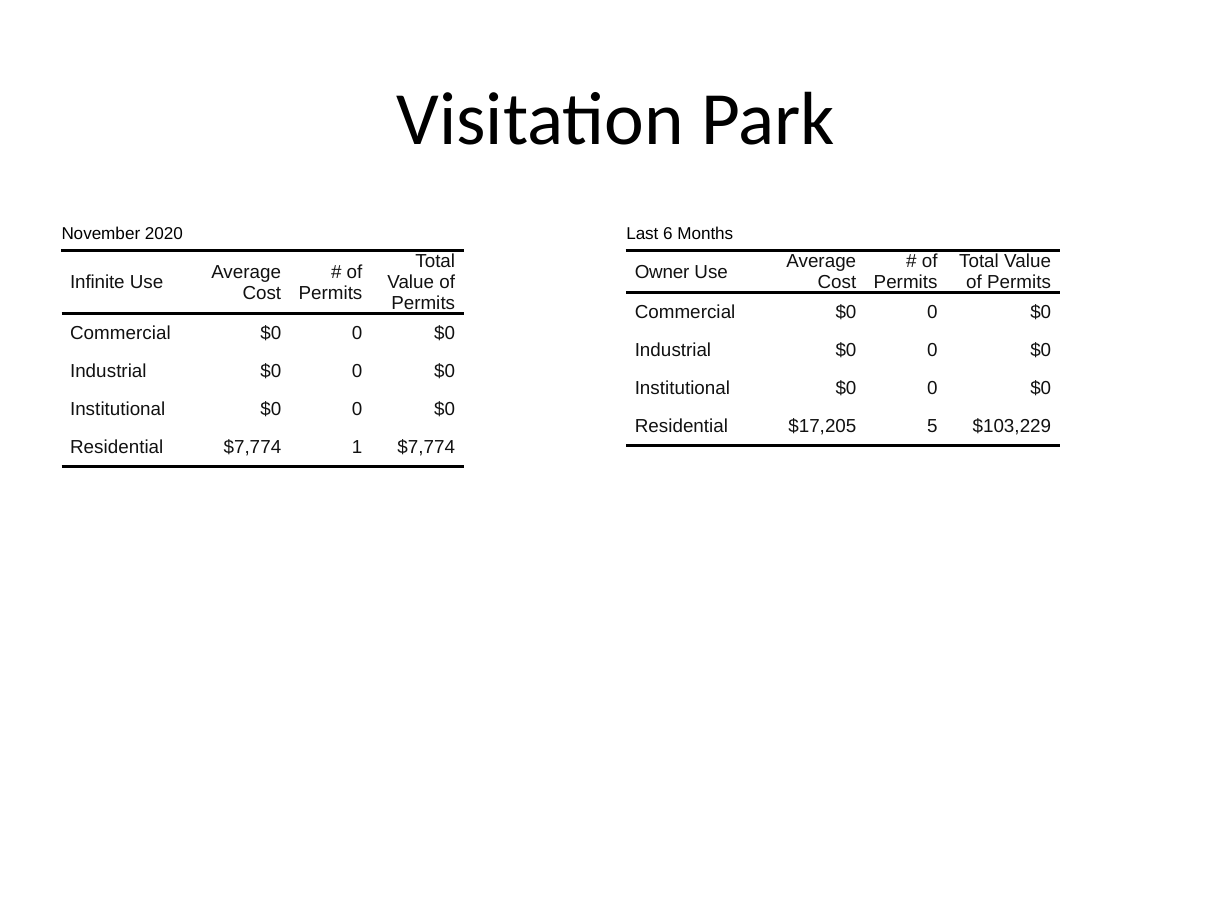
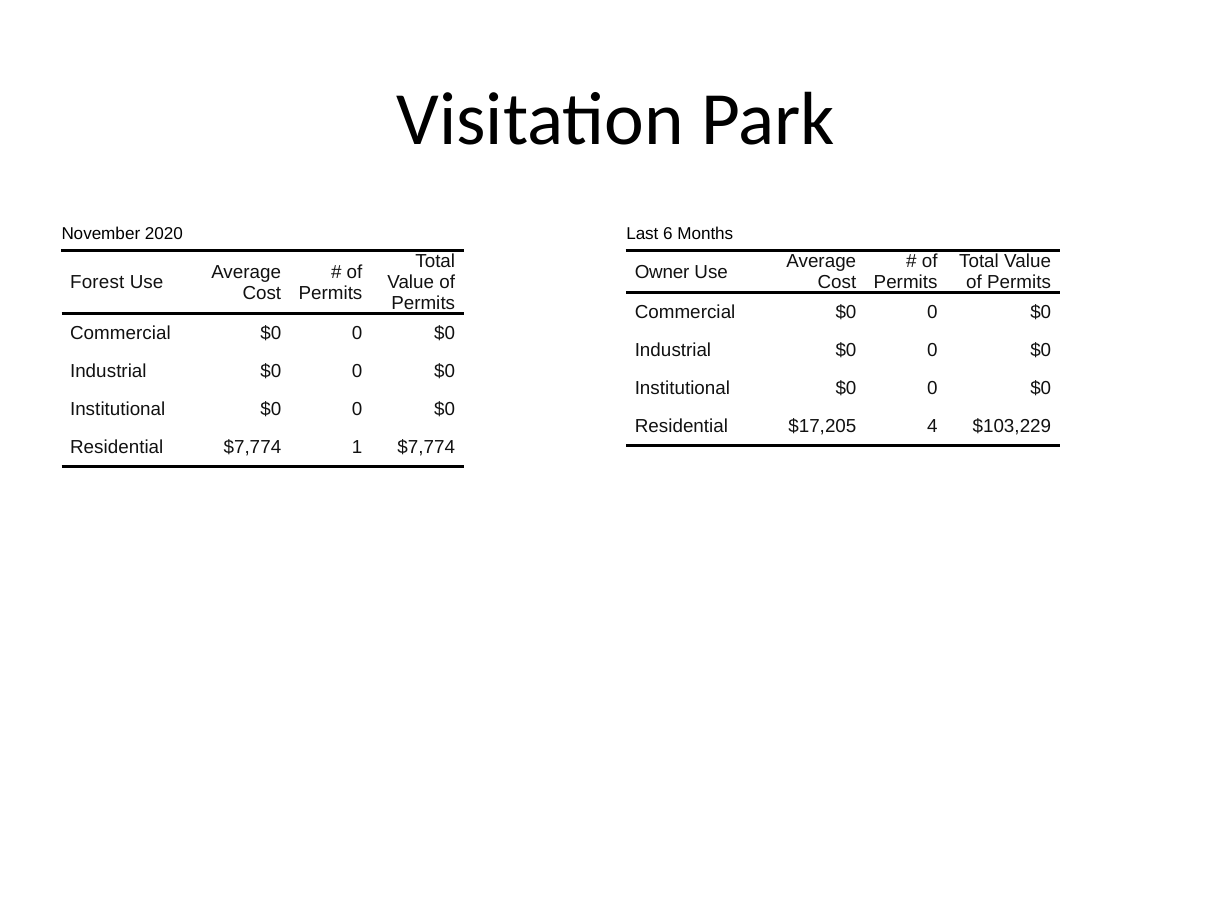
Infinite: Infinite -> Forest (97, 283)
5: 5 -> 4 (932, 427)
